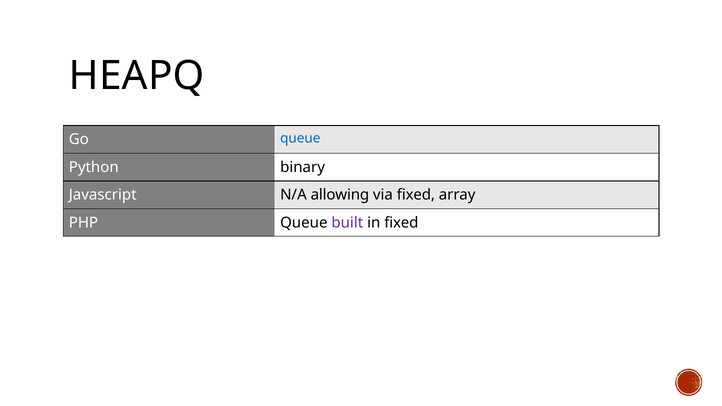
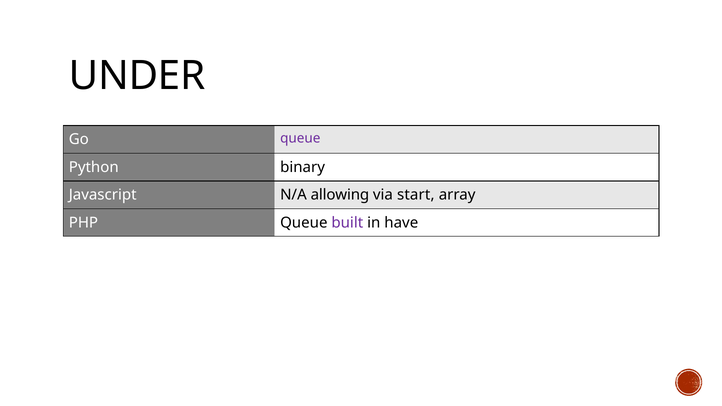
HEAPQ: HEAPQ -> UNDER (137, 76)
queue colour: blue -> purple (300, 138)
via fixed: fixed -> start (416, 195)
in fixed: fixed -> have (401, 223)
